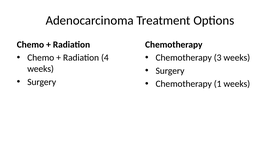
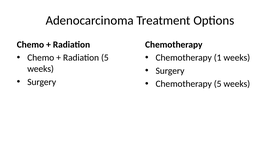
Radiation 4: 4 -> 5 (105, 57)
3: 3 -> 1 (218, 57)
Chemotherapy 1: 1 -> 5 (218, 84)
